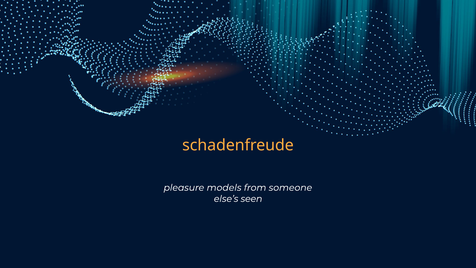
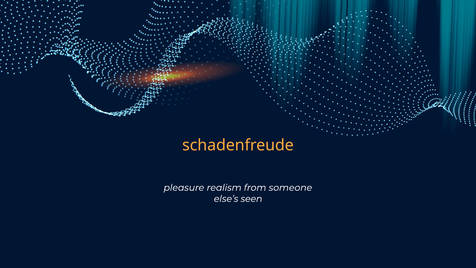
models: models -> realism (224, 187)
